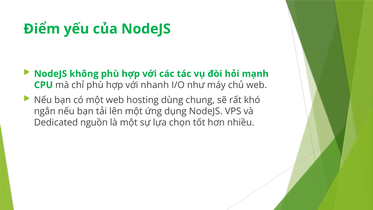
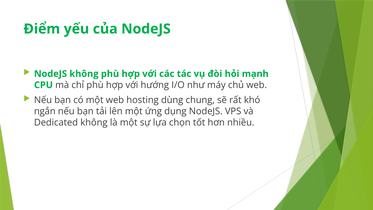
nhanh: nhanh -> hướng (155, 85)
Dedicated nguồn: nguồn -> không (94, 122)
